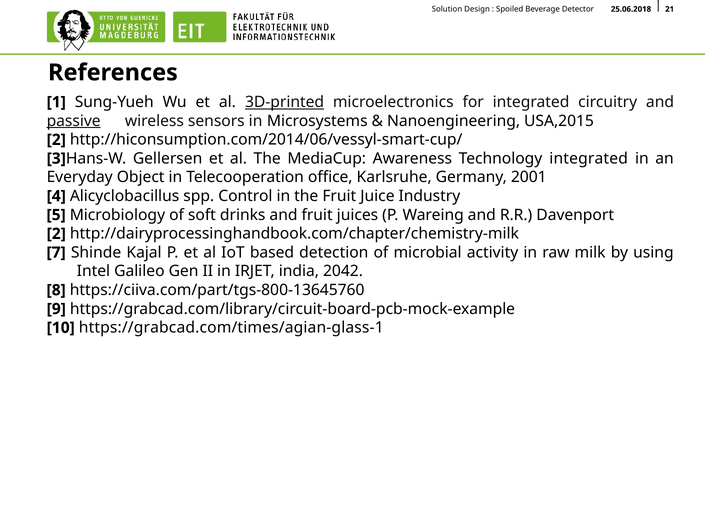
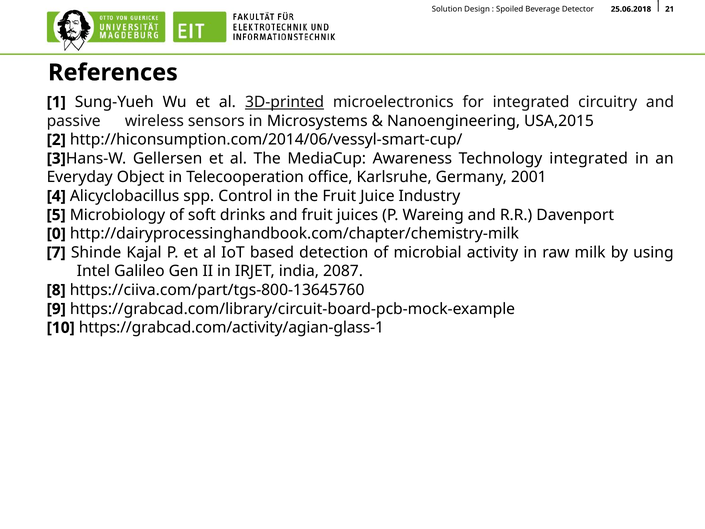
passive underline: present -> none (74, 121)
2: 2 -> 0 (56, 234)
2042: 2042 -> 2087 (343, 271)
https://grabcad.com/times/agian-glass-1: https://grabcad.com/times/agian-glass-1 -> https://grabcad.com/activity/agian-glass-1 (231, 328)
